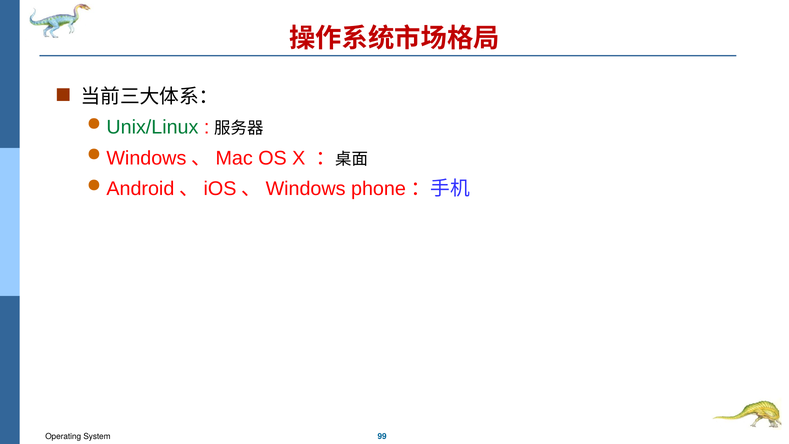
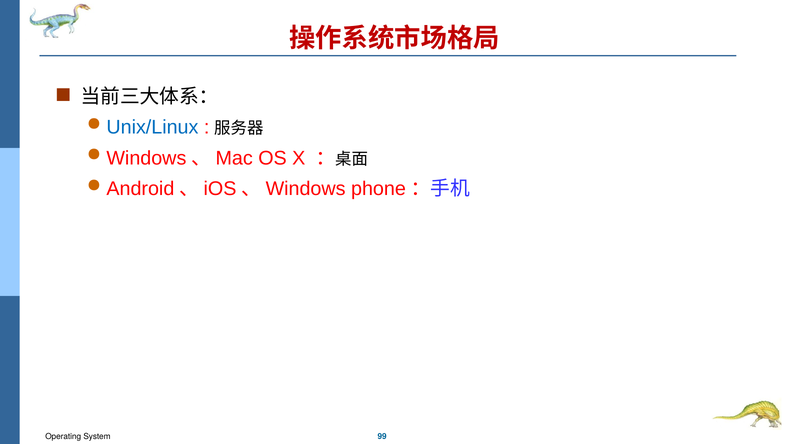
Unix/Linux colour: green -> blue (152, 127)
